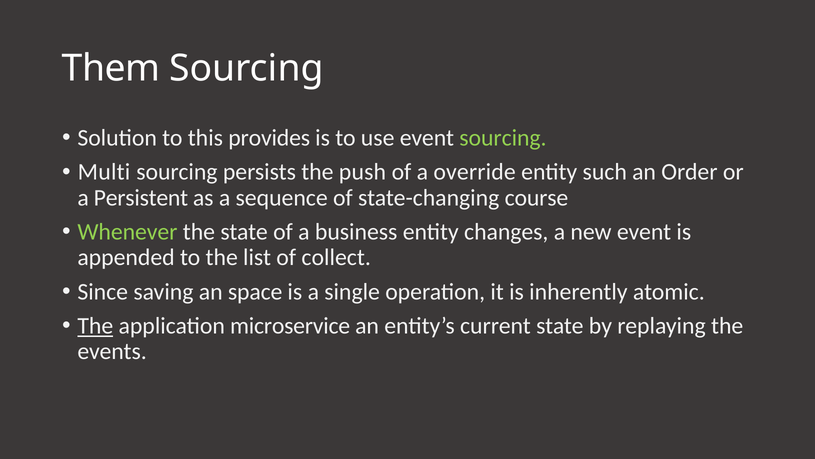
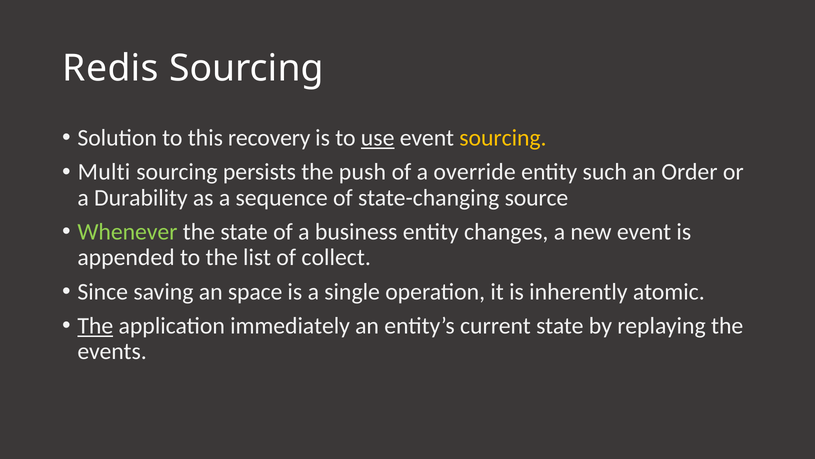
Them: Them -> Redis (111, 68)
provides: provides -> recovery (269, 138)
use underline: none -> present (378, 138)
sourcing colour: light green -> yellow (503, 138)
Persistent: Persistent -> Durability (141, 197)
course: course -> source (536, 197)
microservice: microservice -> immediately (290, 325)
